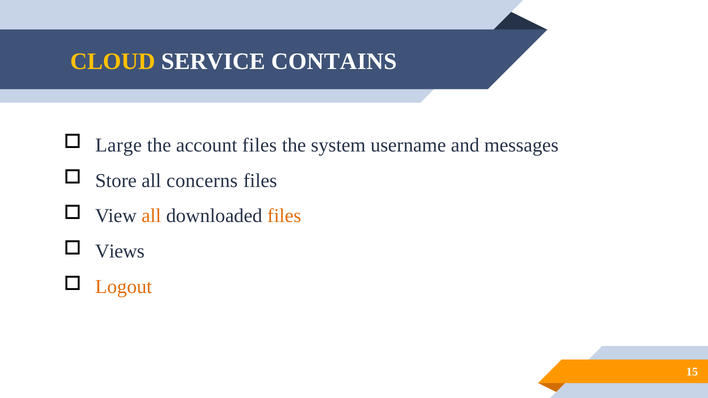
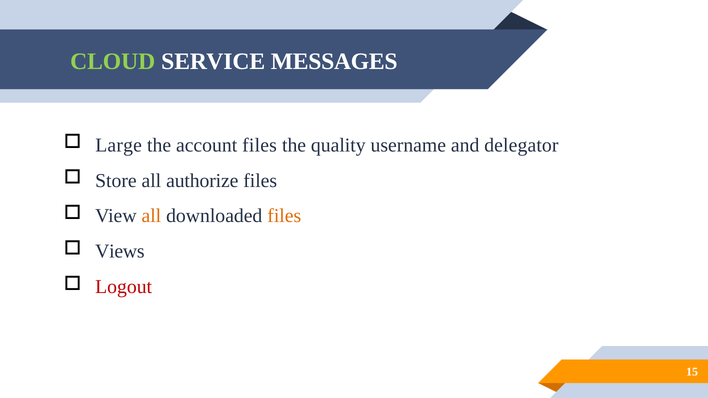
CLOUD colour: yellow -> light green (113, 62)
CONTAINS: CONTAINS -> MESSAGES (334, 62)
system: system -> quality (338, 145)
messages: messages -> delegator (521, 145)
concerns: concerns -> authorize (202, 181)
Logout colour: orange -> red (124, 287)
